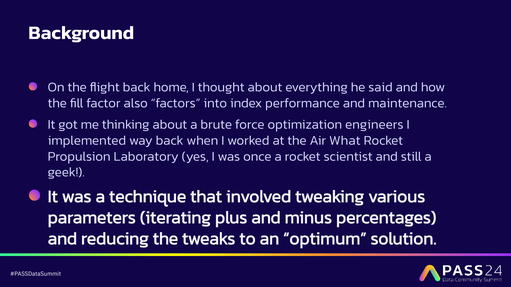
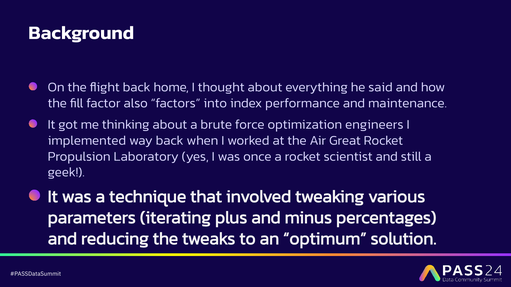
What: What -> Great (345, 141)
